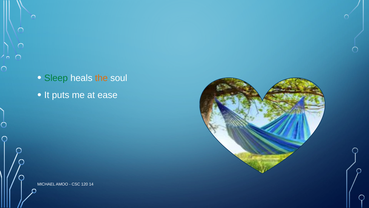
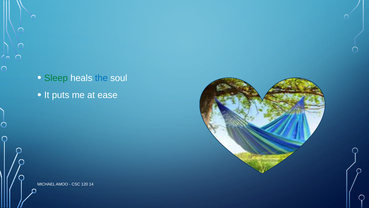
the colour: orange -> blue (101, 78)
